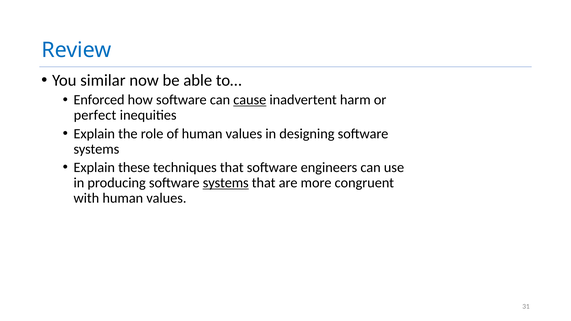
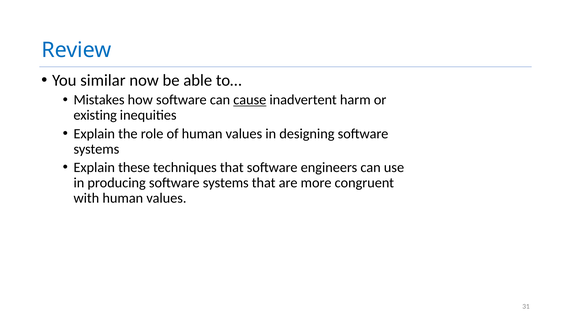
Enforced: Enforced -> Mistakes (99, 100)
perfect: perfect -> existing (95, 115)
systems underline: present -> none (226, 183)
